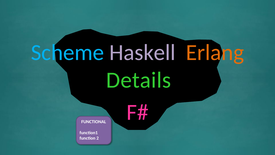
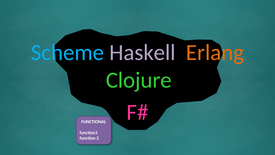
Details: Details -> Clojure (139, 80)
